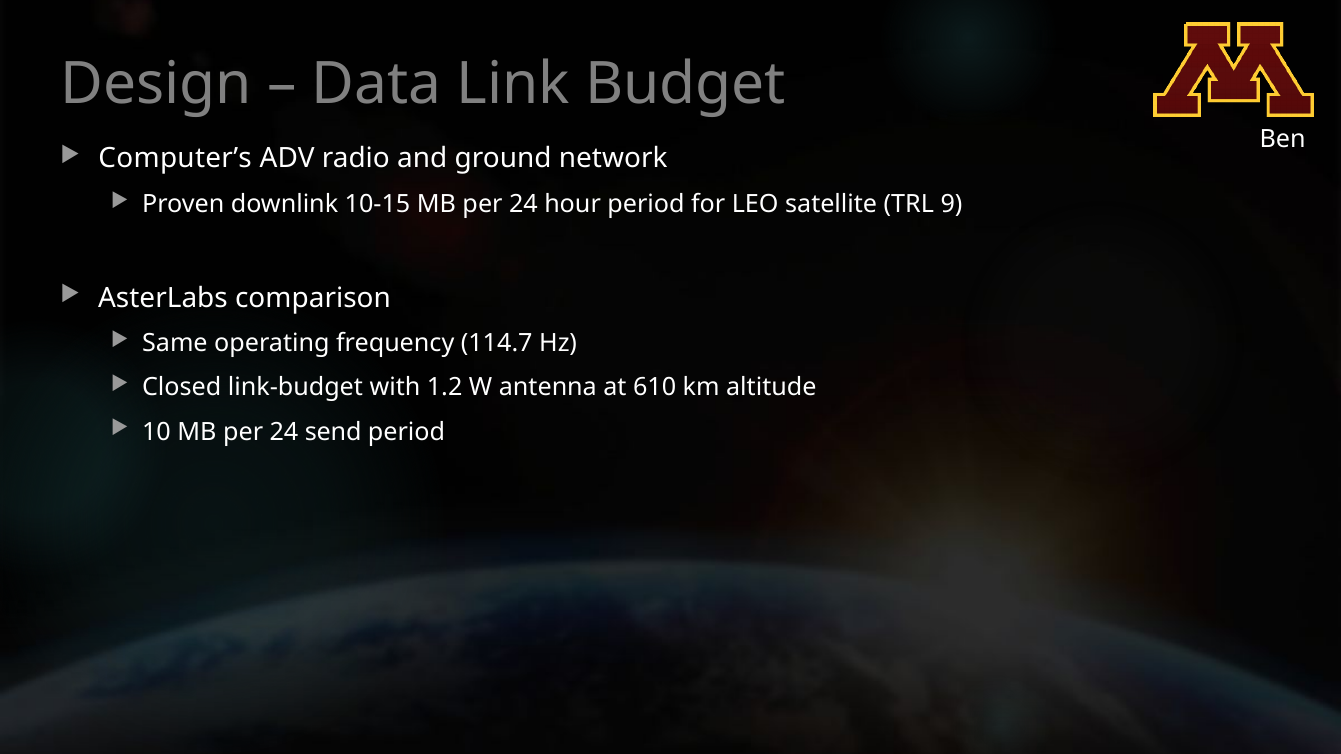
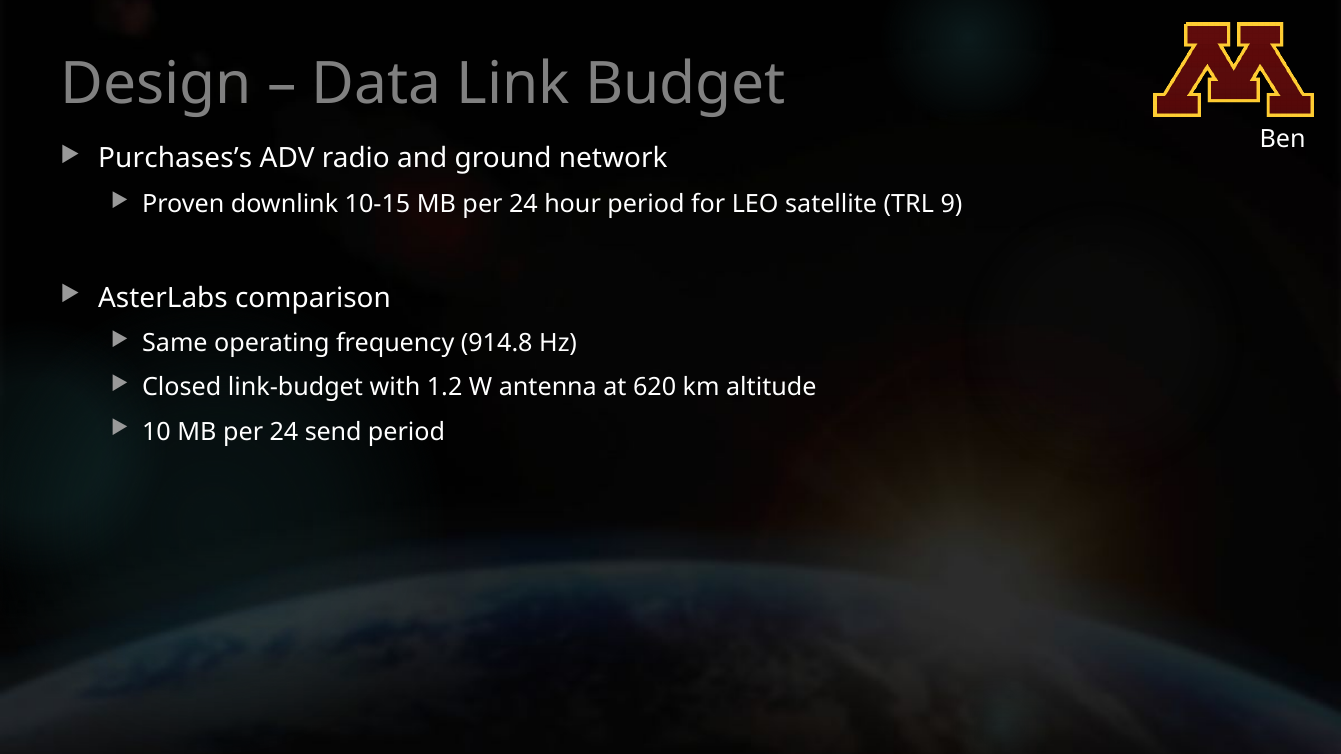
Computer’s: Computer’s -> Purchases’s (175, 159)
114.7: 114.7 -> 914.8 (497, 344)
610: 610 -> 620 (655, 388)
